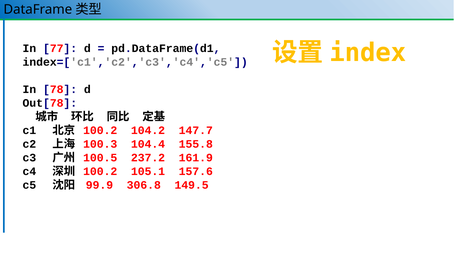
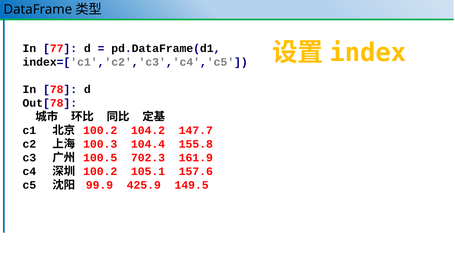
237.2: 237.2 -> 702.3 (148, 158)
306.8: 306.8 -> 425.9 (144, 185)
